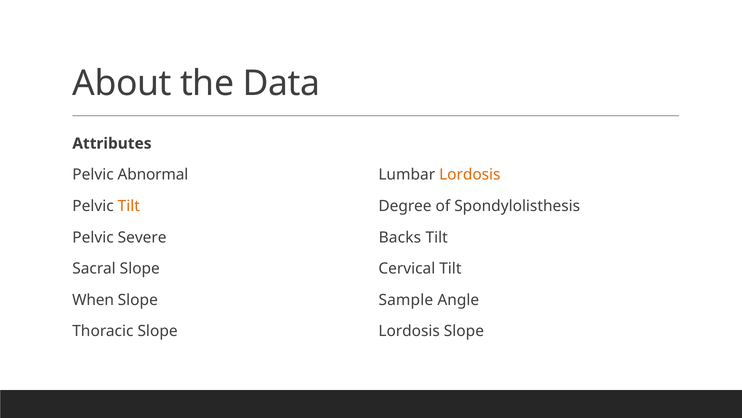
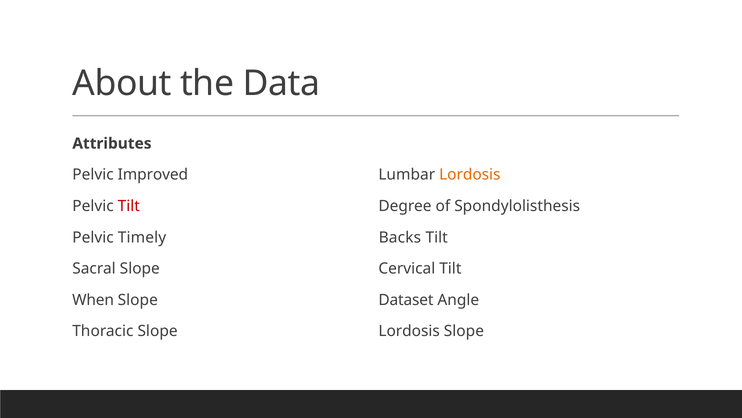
Abnormal: Abnormal -> Improved (153, 175)
Tilt colour: orange -> red (129, 206)
Severe: Severe -> Timely (142, 237)
Sample: Sample -> Dataset (406, 300)
